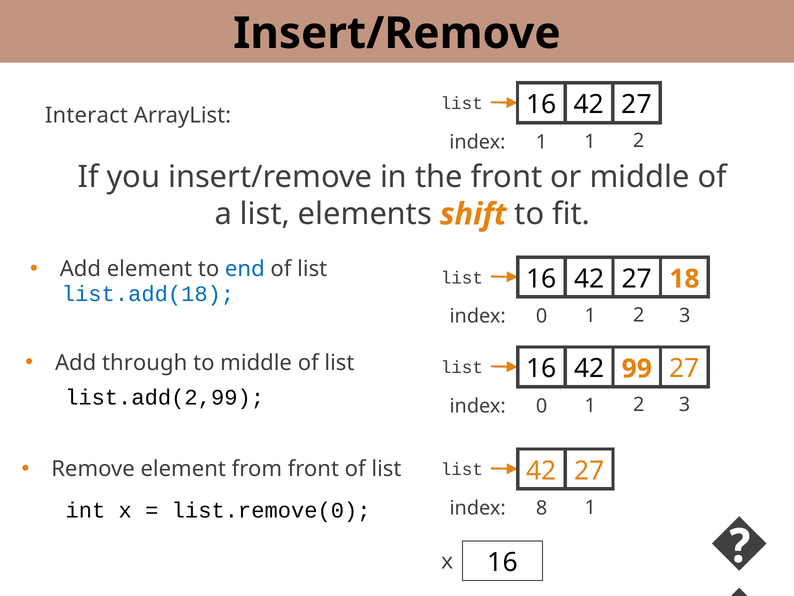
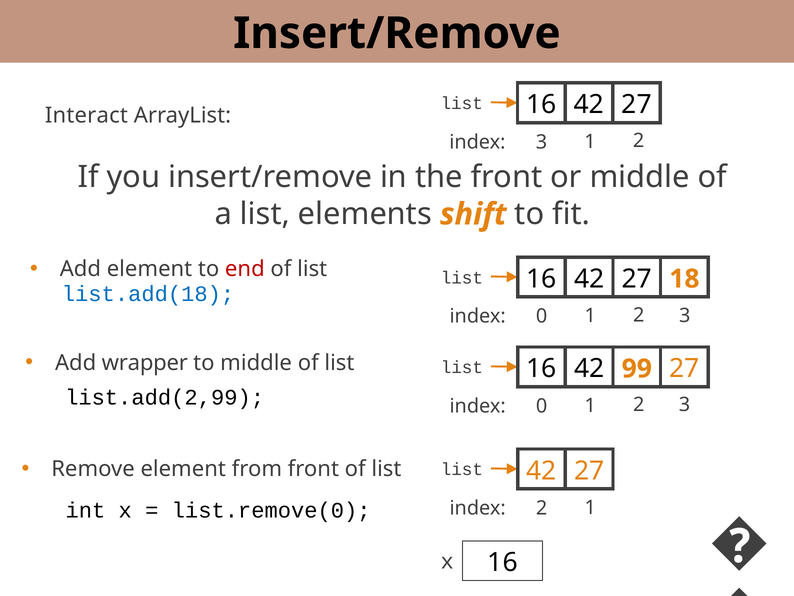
index 1: 1 -> 3 (541, 142)
end colour: blue -> red (245, 269)
through: through -> wrapper (145, 362)
index 8: 8 -> 2 (542, 508)
